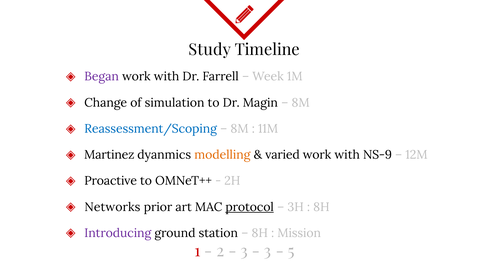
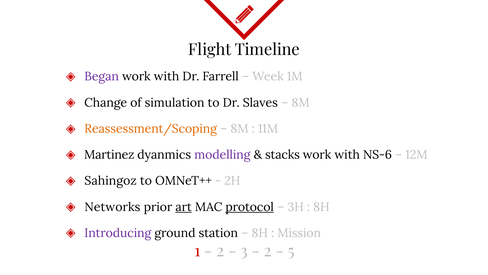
Study: Study -> Flight (210, 50)
Magin: Magin -> Slaves (260, 102)
Reassessment/Scoping colour: blue -> orange (151, 129)
modelling colour: orange -> purple (222, 155)
varied: varied -> stacks (283, 155)
NS-9: NS-9 -> NS-6 (377, 155)
Proactive: Proactive -> Sahingoz (111, 181)
art underline: none -> present (184, 207)
3: 3 -> 2 (268, 251)
